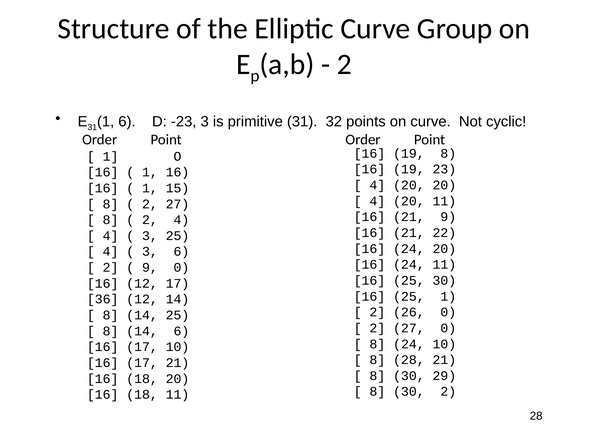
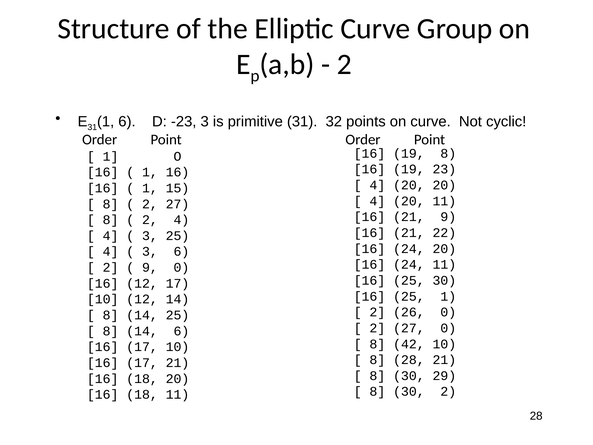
36: 36 -> 10 (103, 299)
8 24: 24 -> 42 (409, 344)
